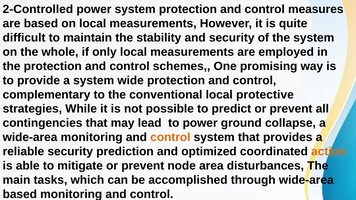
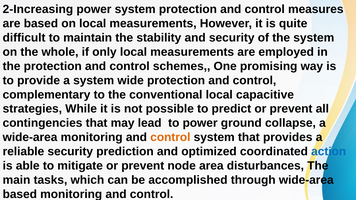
2-Controlled: 2-Controlled -> 2-Increasing (38, 9)
protective: protective -> capacitive (265, 95)
action colour: orange -> blue (329, 152)
